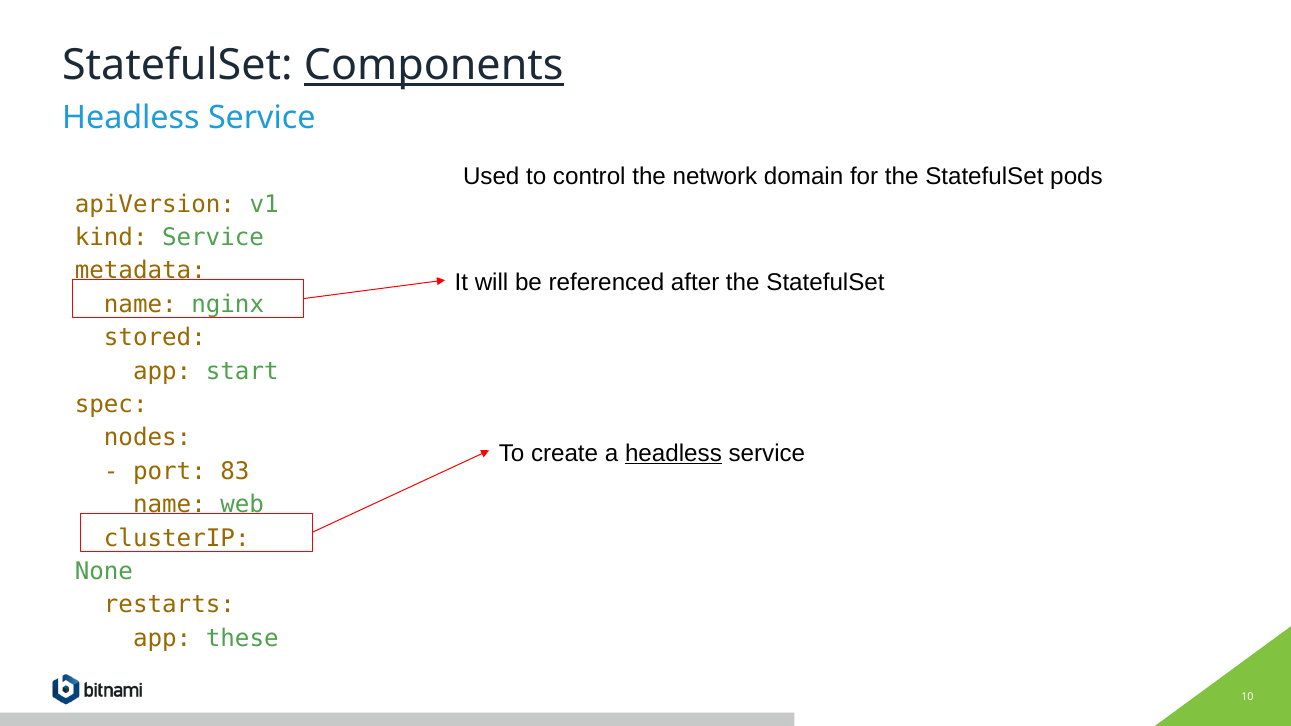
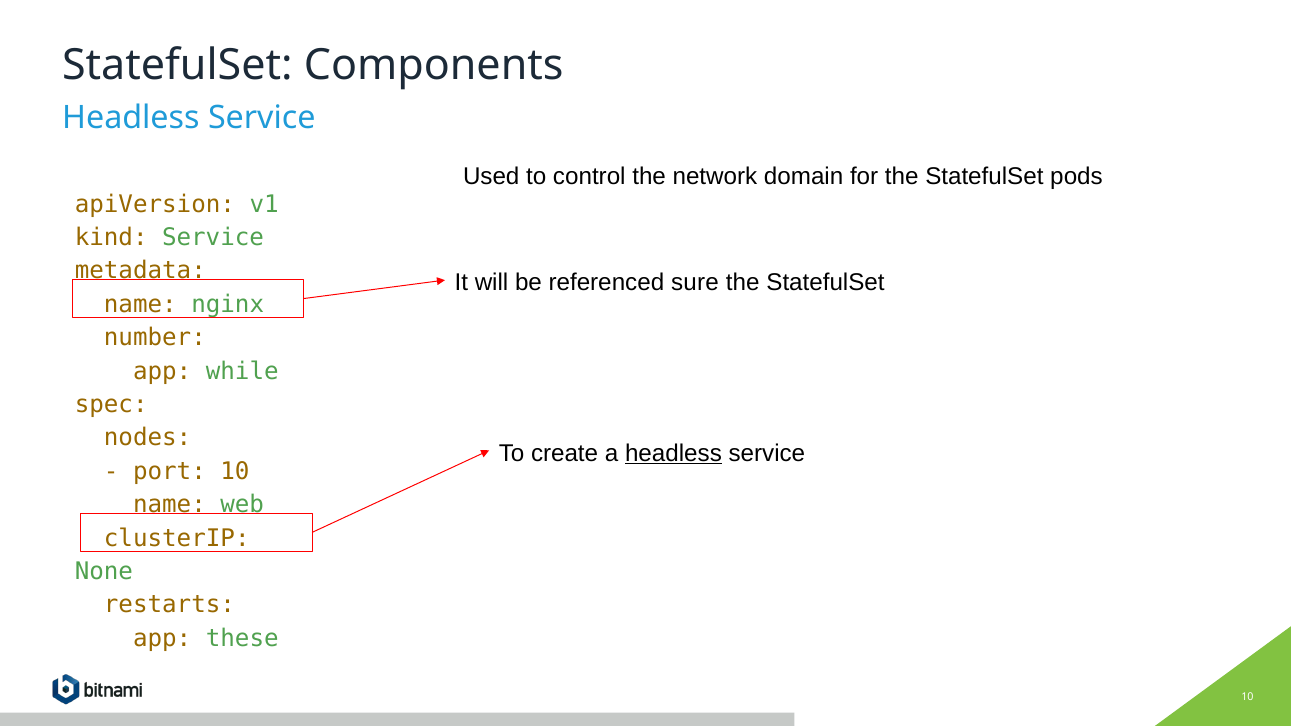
Components underline: present -> none (434, 66)
after: after -> sure (695, 283)
stored: stored -> number (155, 338)
start: start -> while (242, 371)
port 83: 83 -> 10 (235, 471)
